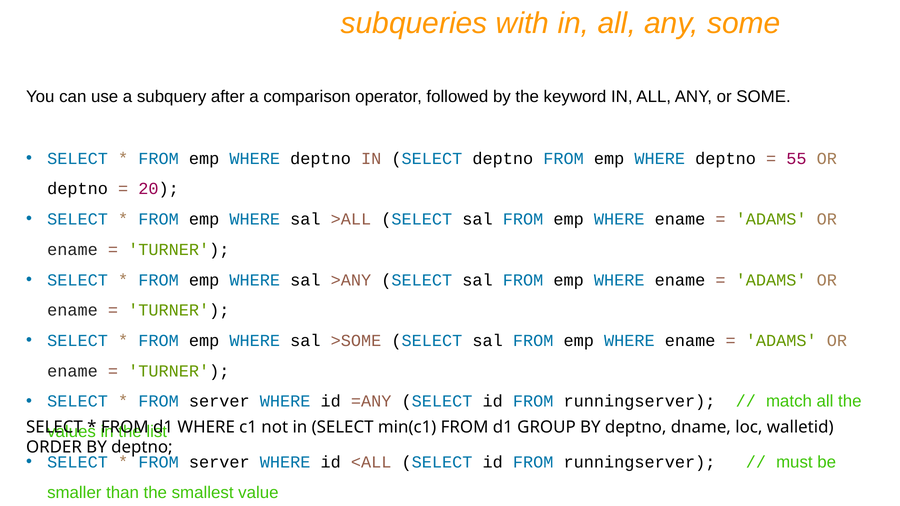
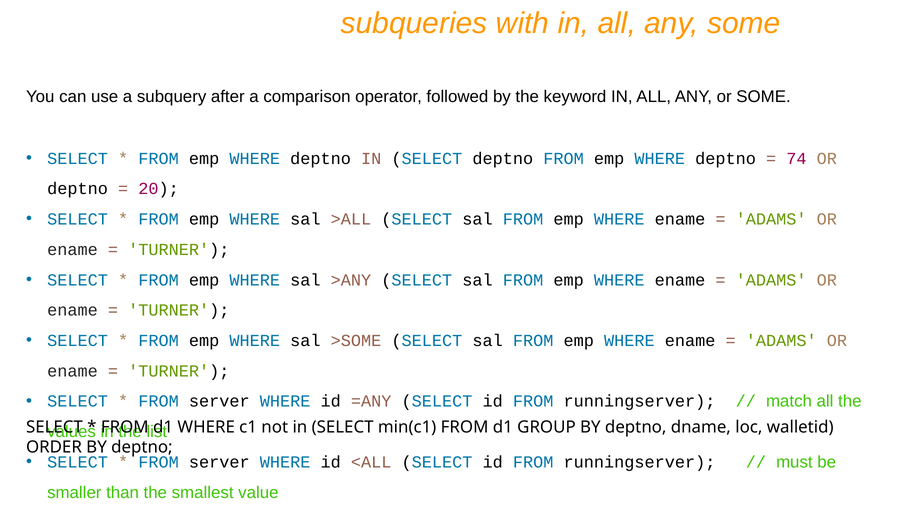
55: 55 -> 74 (796, 159)
